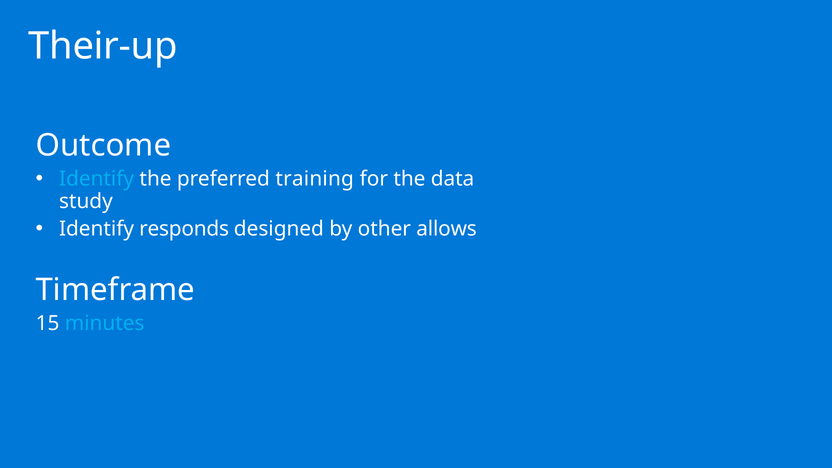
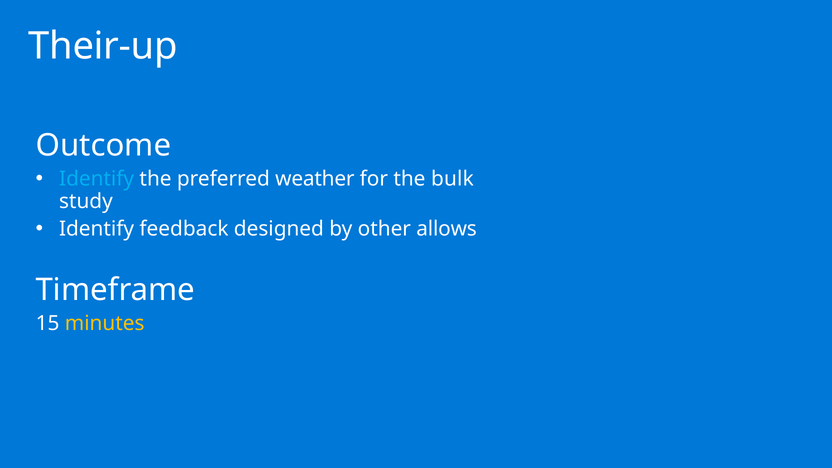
training: training -> weather (315, 179)
data: data -> bulk (452, 179)
responds: responds -> feedback (184, 229)
minutes colour: light blue -> yellow (105, 323)
